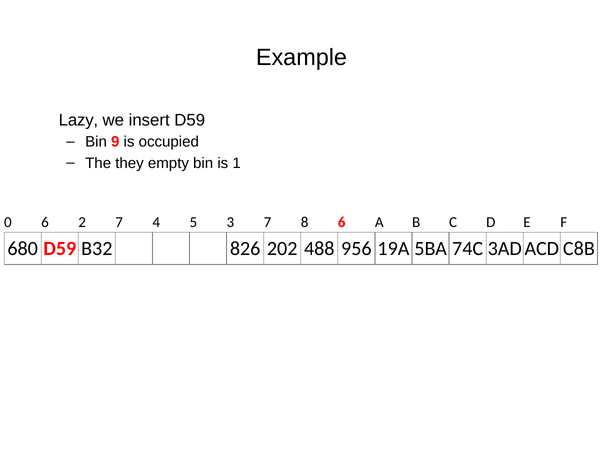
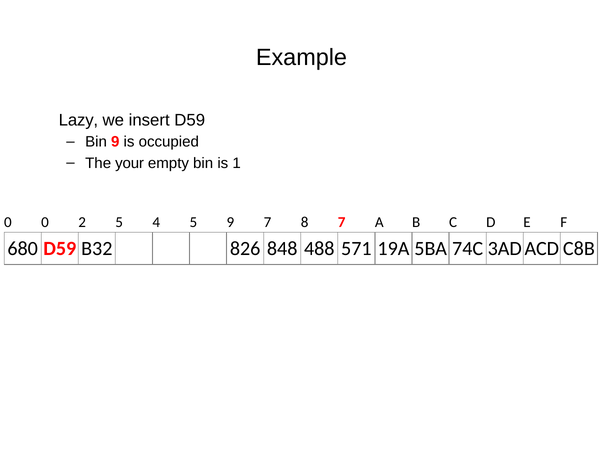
they: they -> your (130, 163)
0 6: 6 -> 0 (45, 222)
2 7: 7 -> 5 (119, 222)
5 3: 3 -> 9 (230, 222)
8 6: 6 -> 7 (342, 222)
202: 202 -> 848 (282, 248)
956: 956 -> 571 (356, 248)
